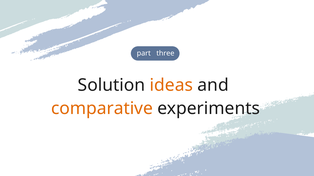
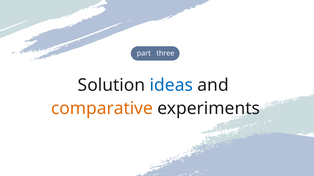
ideas colour: orange -> blue (171, 85)
